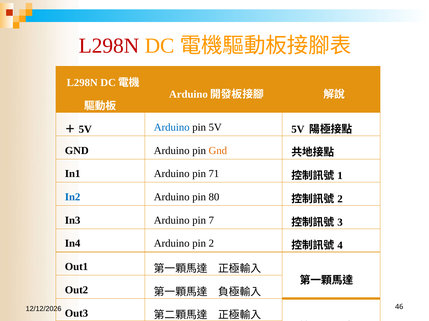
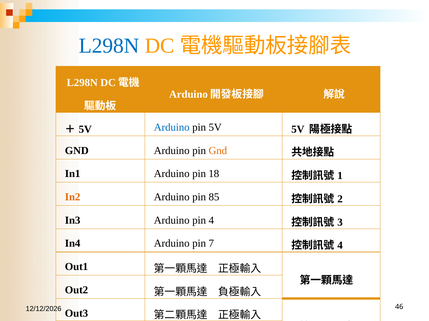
L298N colour: red -> blue (109, 46)
71: 71 -> 18 (214, 174)
In2 colour: blue -> orange (73, 197)
80: 80 -> 85 (214, 197)
pin 7: 7 -> 4 (211, 221)
pin 2: 2 -> 7 (211, 244)
